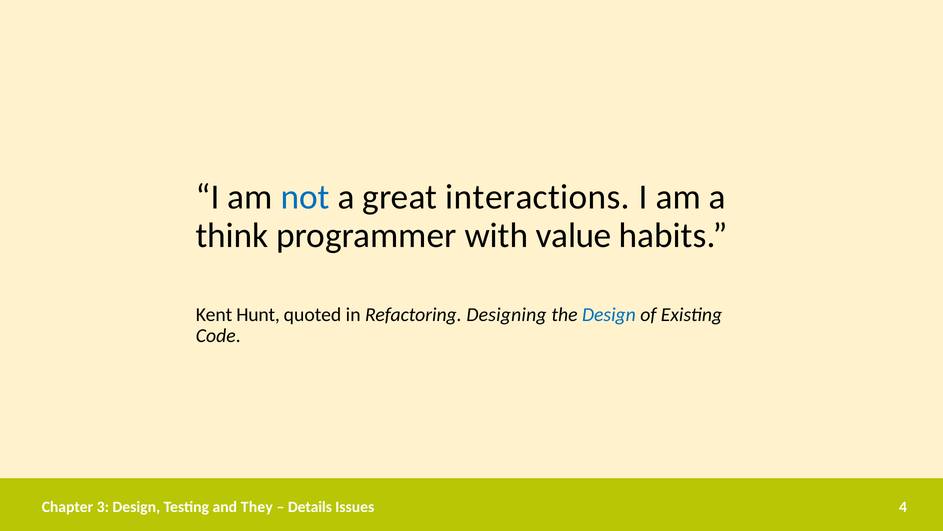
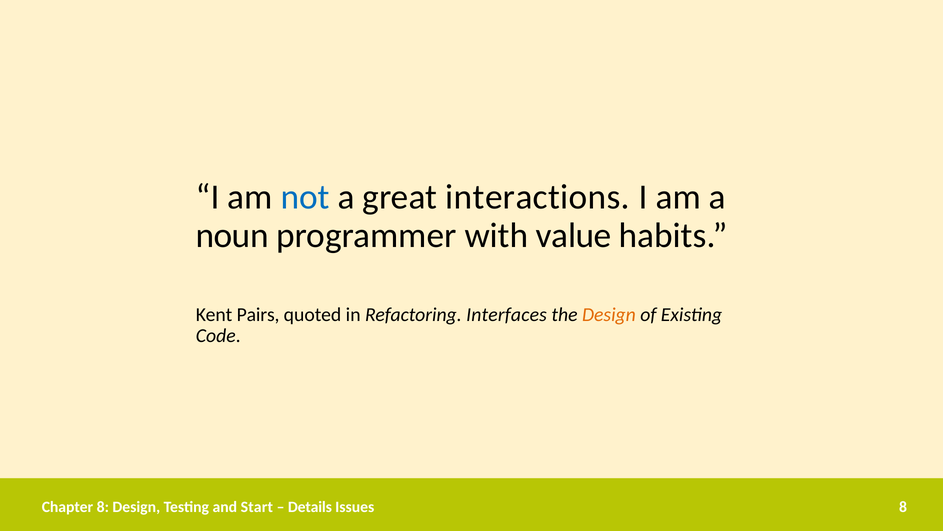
think: think -> noun (232, 235)
Hunt: Hunt -> Pairs (258, 314)
Designing: Designing -> Interfaces (507, 314)
Design colour: blue -> orange (609, 314)
Chapter 3: 3 -> 8 (103, 507)
They: They -> Start (257, 507)
Issues 4: 4 -> 8 (903, 507)
